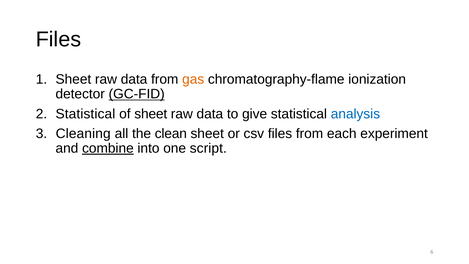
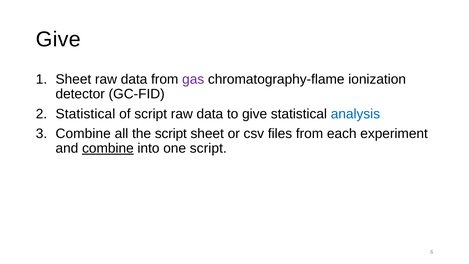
Files: Files -> Give (58, 39)
gas colour: orange -> purple (193, 79)
GC-FID underline: present -> none (137, 94)
of sheet: sheet -> script (151, 114)
Cleaning: Cleaning -> Combine (83, 133)
the clean: clean -> script (171, 133)
